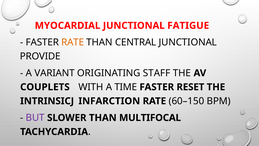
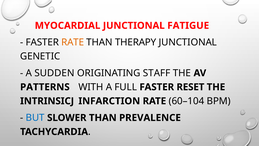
CENTRAL: CENTRAL -> THERAPY (136, 42)
PROVIDE: PROVIDE -> GENETIC (40, 56)
VARIANT: VARIANT -> SUDDEN (55, 73)
COUPLETS: COUPLETS -> PATTERNS (45, 87)
TIME: TIME -> FULL (126, 87)
60–150: 60–150 -> 60–104 (186, 101)
BUT colour: purple -> blue (35, 118)
MULTIFOCAL: MULTIFOCAL -> PREVALENCE (150, 118)
